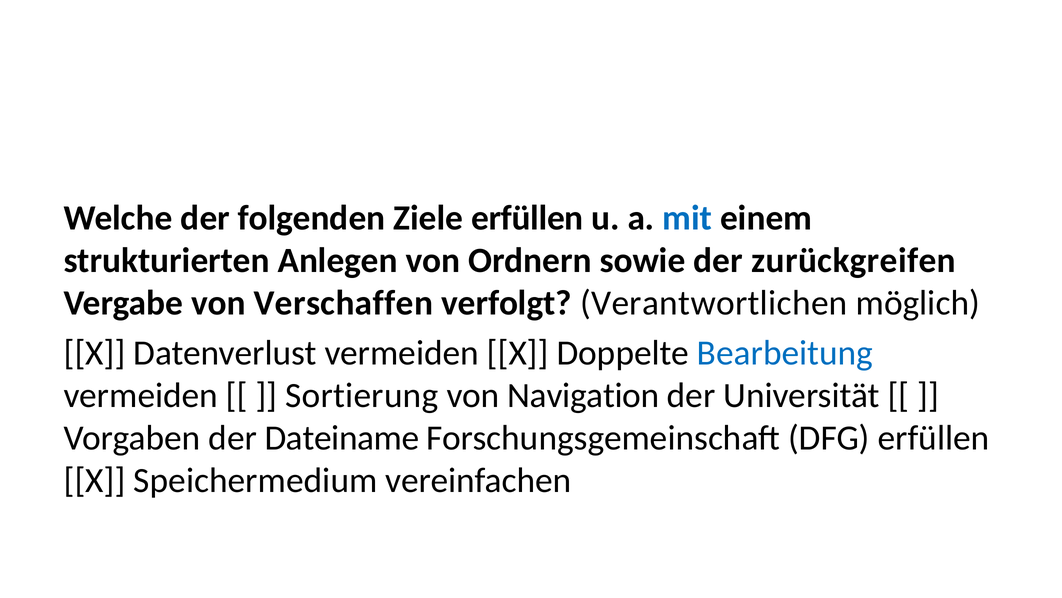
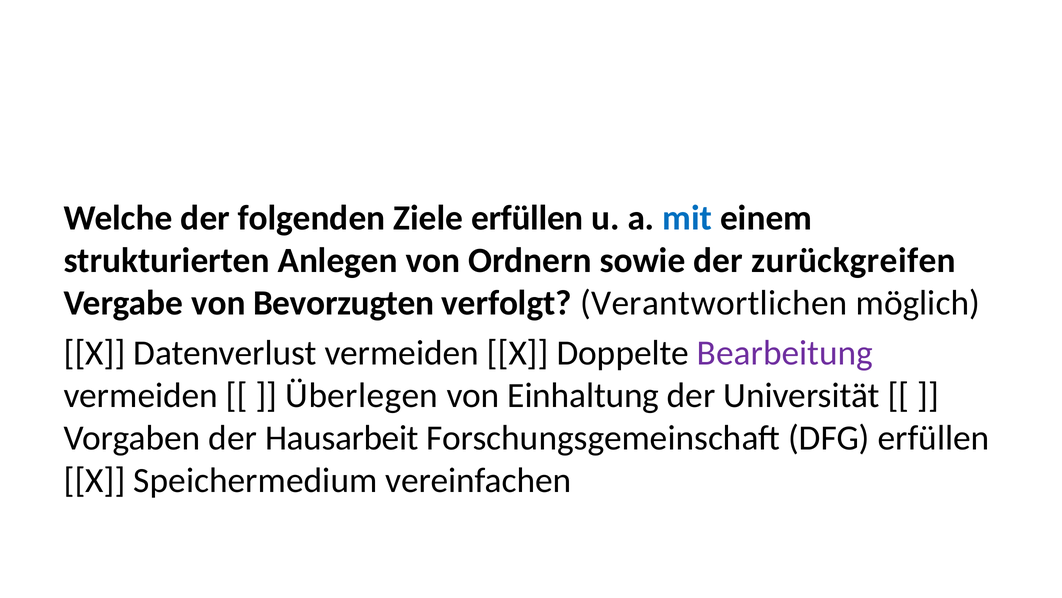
Verschaffen: Verschaffen -> Bevorzugten (344, 303)
Bearbeitung colour: blue -> purple (785, 352)
Sortierung: Sortierung -> Überlegen (362, 395)
Navigation: Navigation -> Einhaltung (583, 395)
Dateiname: Dateiname -> Hausarbeit (342, 437)
